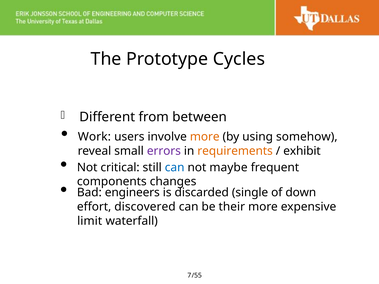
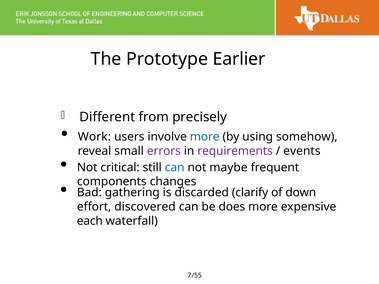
Cycles: Cycles -> Earlier (239, 59)
between: between -> precisely (200, 117)
more colour: orange -> blue (205, 137)
requirements colour: orange -> purple (235, 151)
exhibit: exhibit -> events (302, 151)
engineers: engineers -> gathering (132, 193)
single: single -> clarify (250, 193)
their: their -> does (232, 207)
limit: limit -> each (90, 221)
